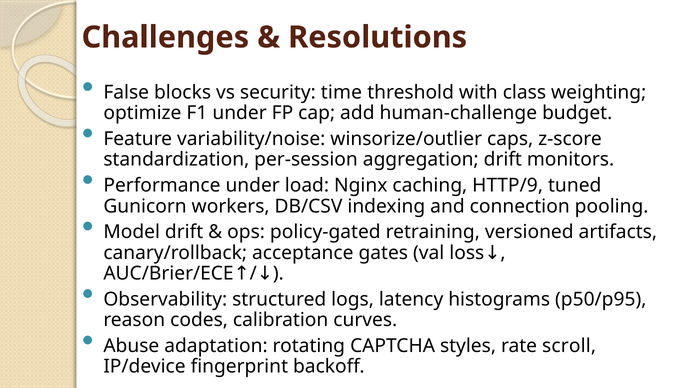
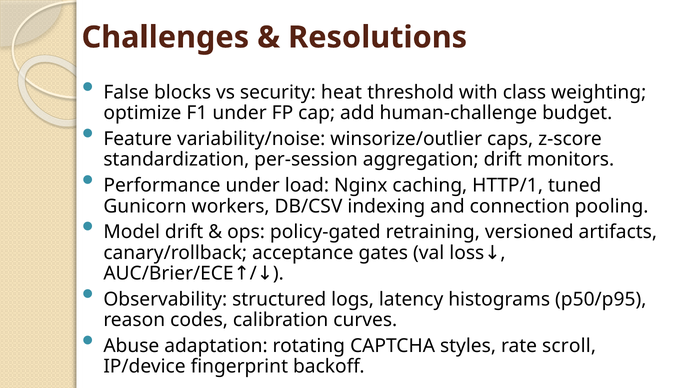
time: time -> heat (341, 92)
HTTP/9: HTTP/9 -> HTTP/1 (508, 186)
